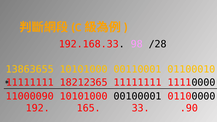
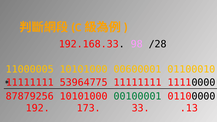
13863655: 13863655 -> 11000005 (30, 69)
00110001: 00110001 -> 00600001 (138, 69)
18212365: 18212365 -> 53964775 (84, 82)
11000090: 11000090 -> 87879256 (30, 96)
00100001 colour: black -> green (138, 96)
165: 165 -> 173 (89, 108)
.90: .90 -> .13 (189, 108)
